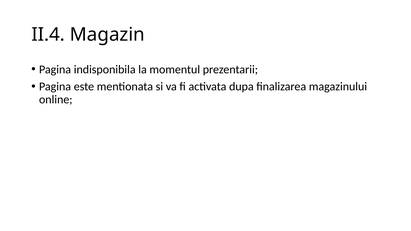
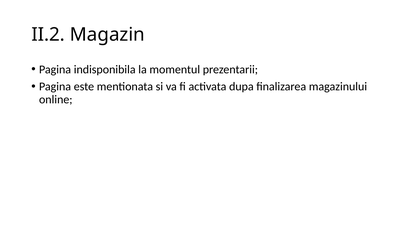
II.4: II.4 -> II.2 (48, 35)
